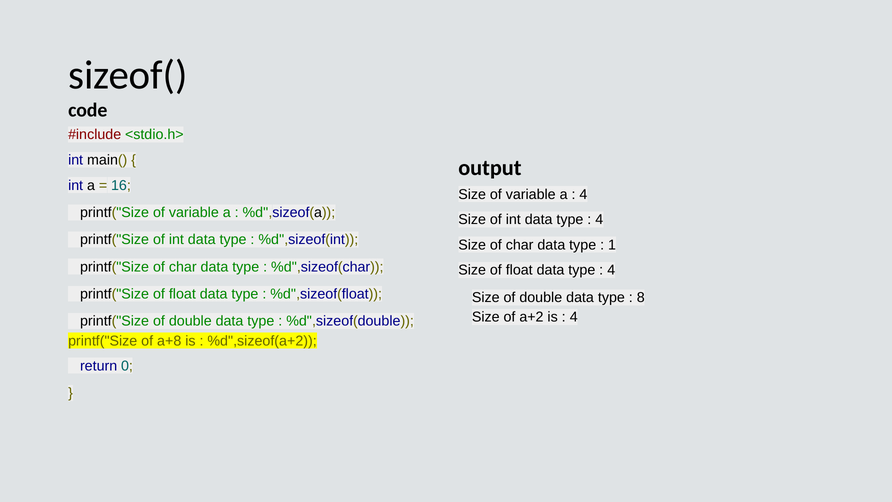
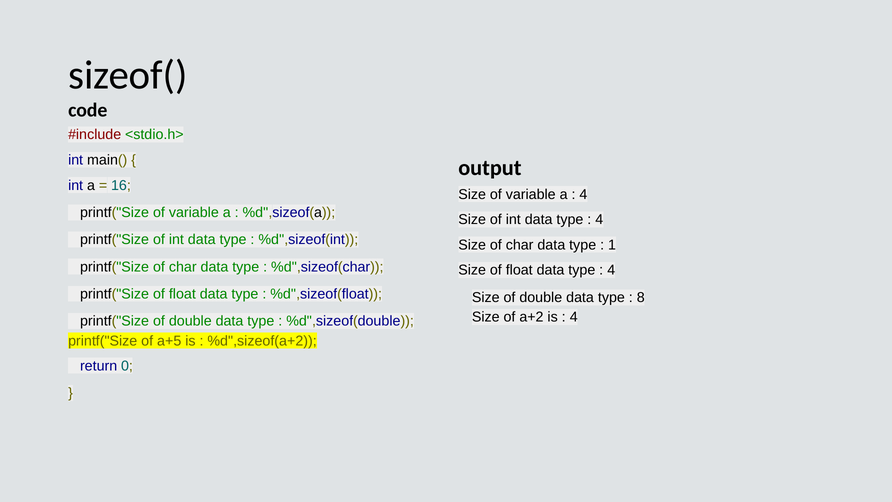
a+8: a+8 -> a+5 (169, 341)
